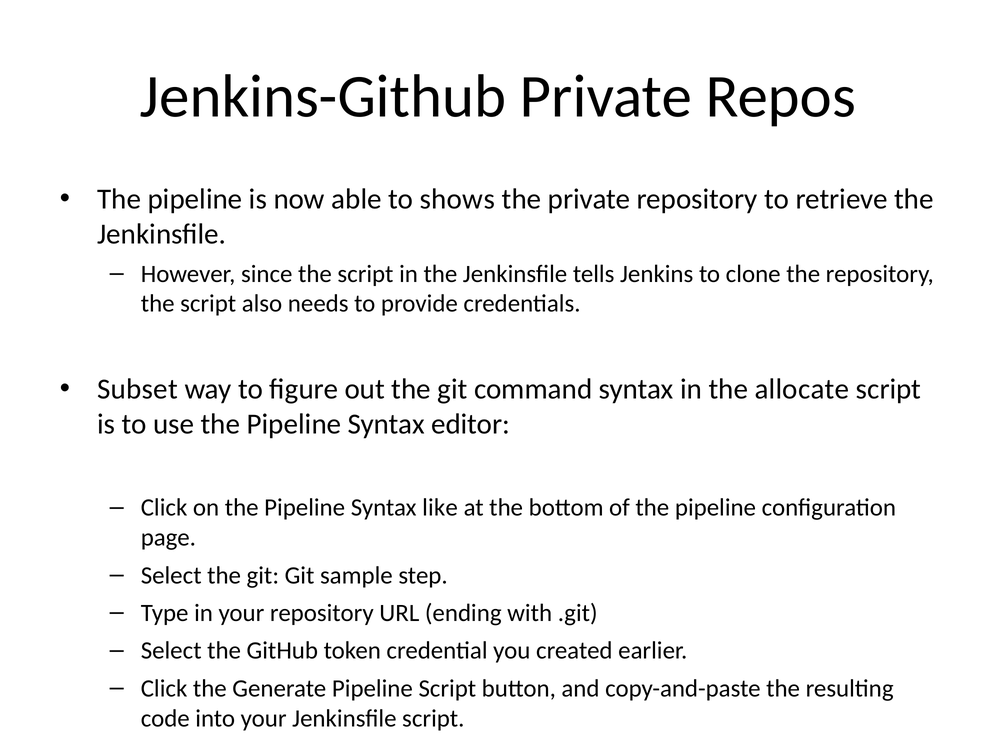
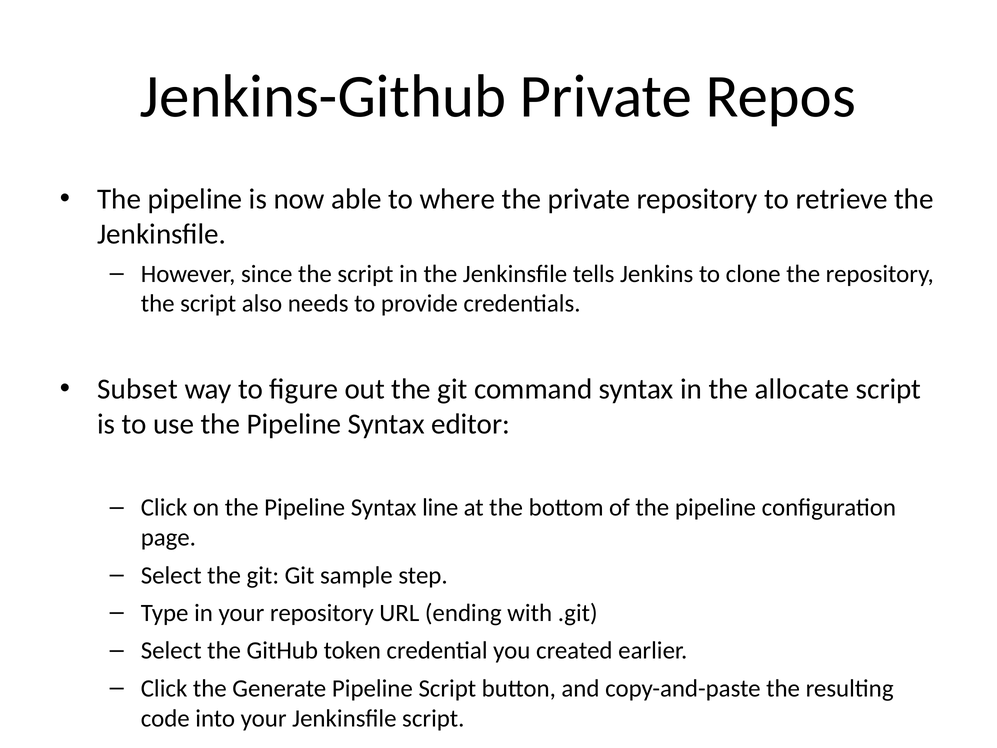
shows: shows -> where (457, 199)
like: like -> line (440, 508)
